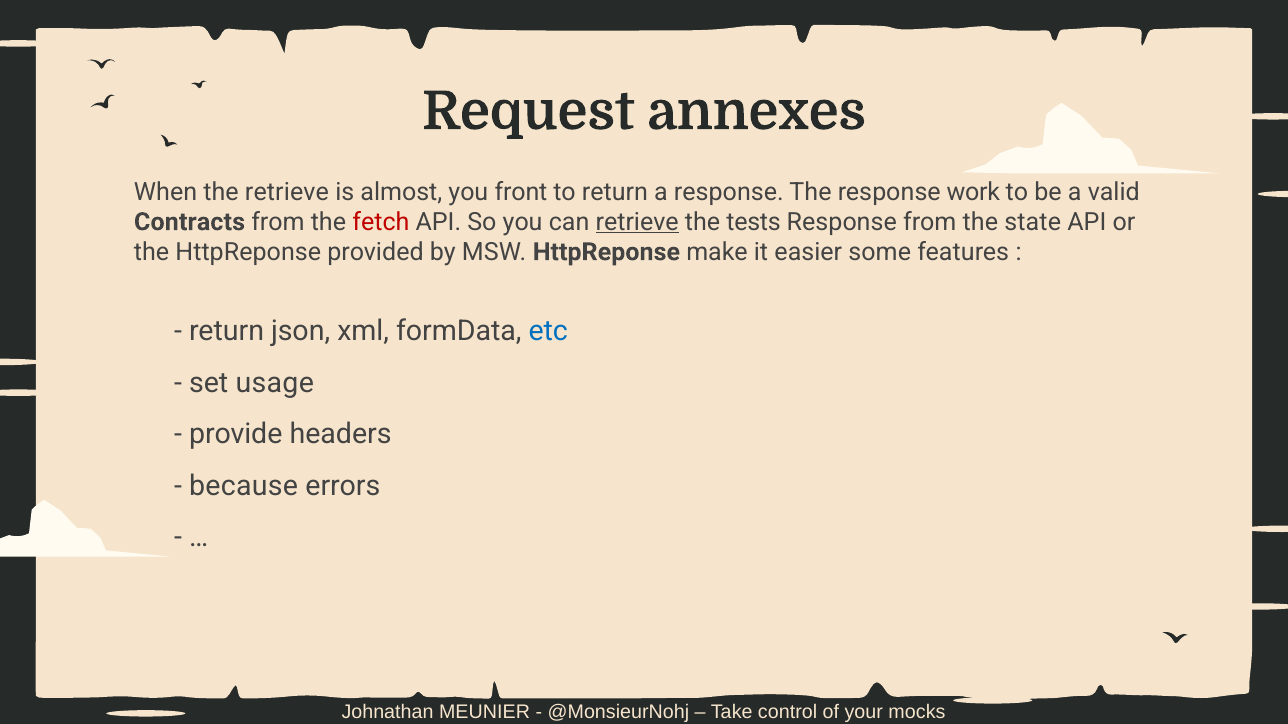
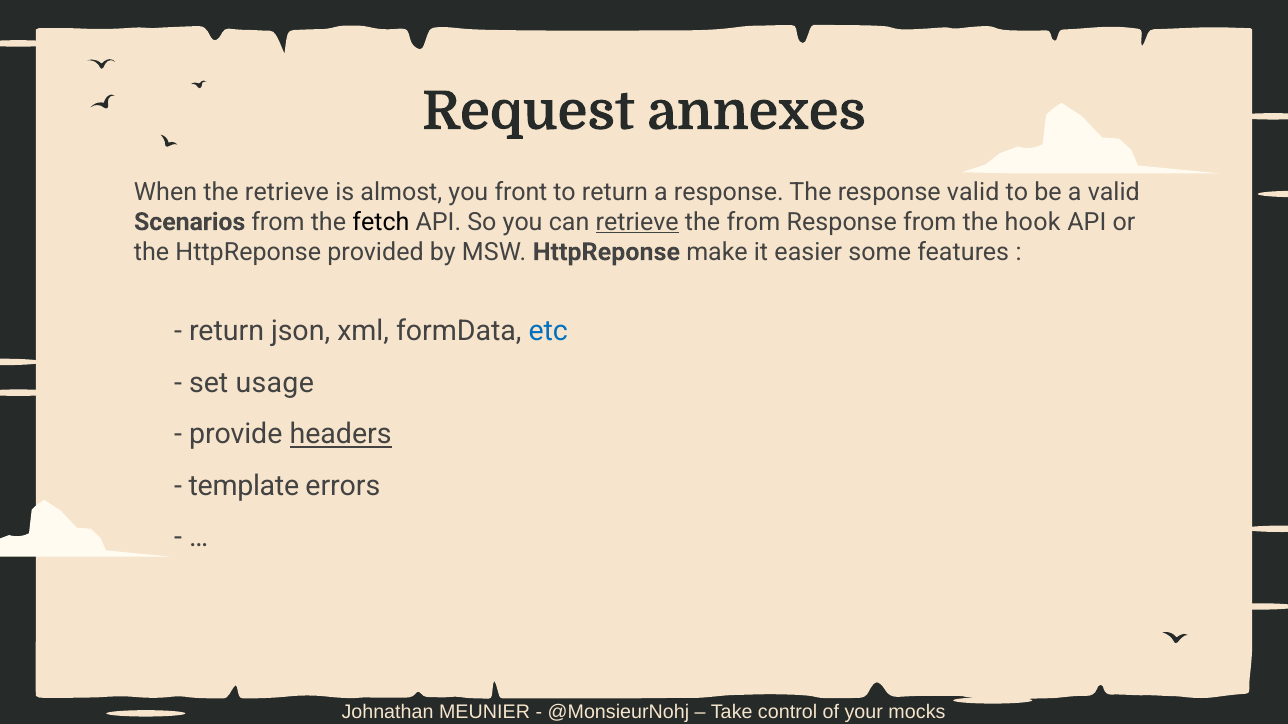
response work: work -> valid (973, 192)
Contracts: Contracts -> Scenarios (190, 222)
fetch colour: red -> black (381, 222)
the tests: tests -> from (753, 222)
state: state -> hook (1033, 222)
headers underline: none -> present (341, 435)
because: because -> template (244, 486)
